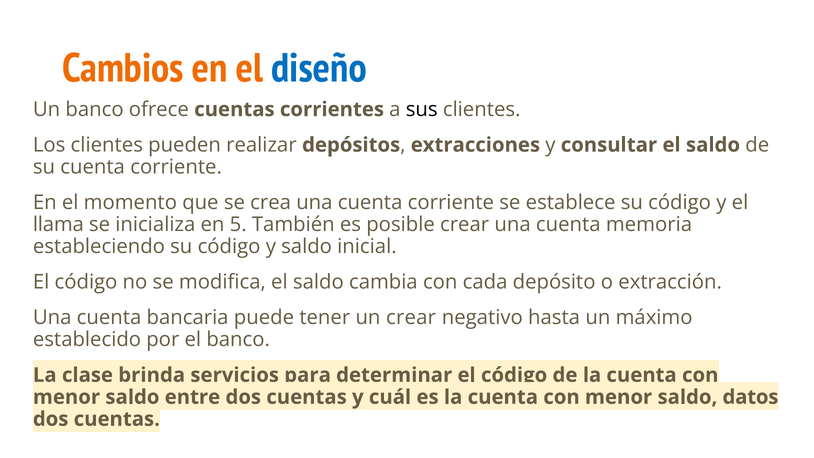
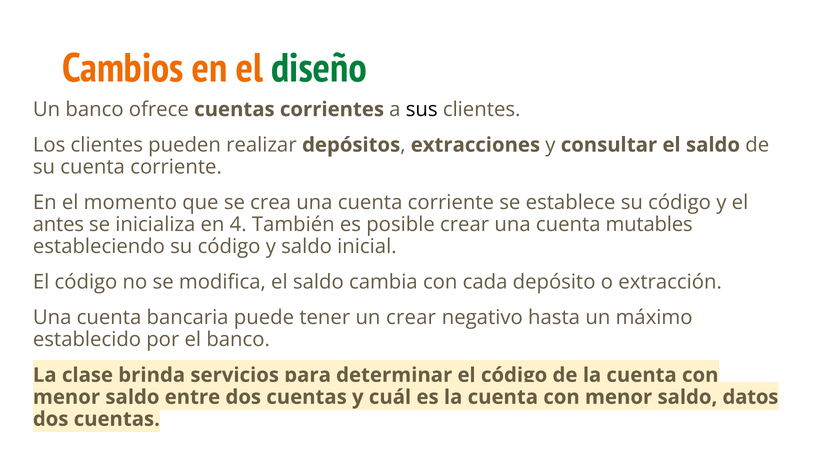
diseño colour: blue -> green (319, 68)
llama: llama -> antes (58, 224)
5: 5 -> 4 (238, 224)
memoria: memoria -> mutables (649, 224)
